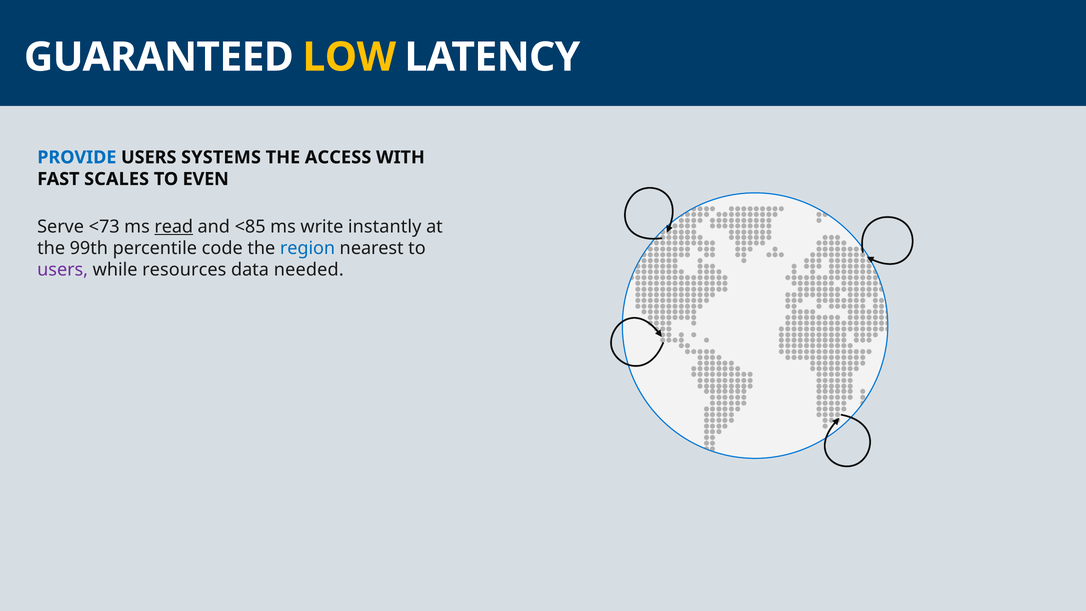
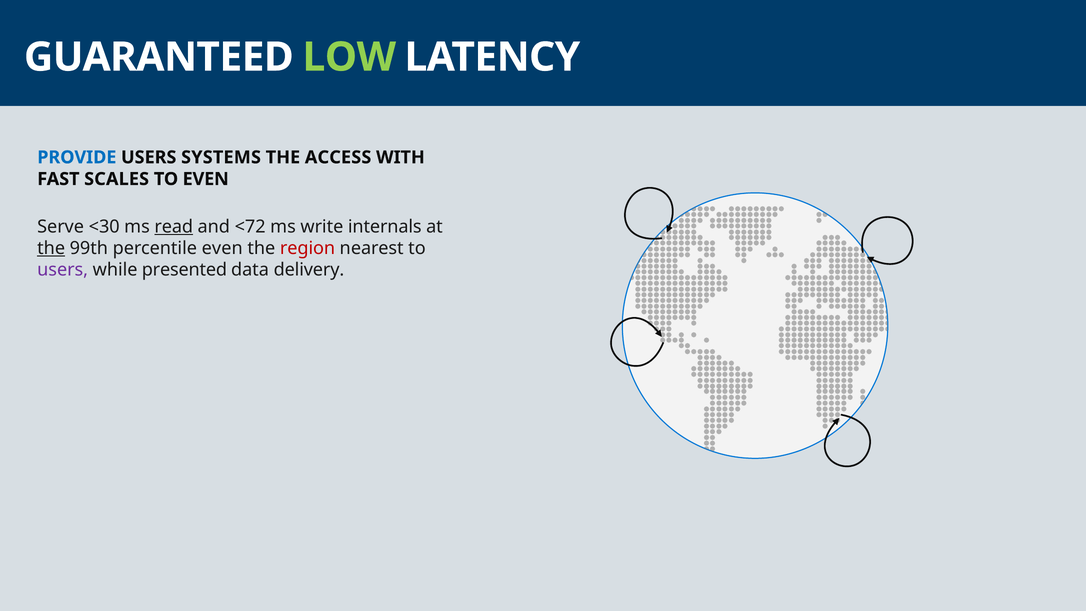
LOW colour: yellow -> light green (349, 57)
<73: <73 -> <30 (104, 227)
<85: <85 -> <72 (250, 227)
instantly: instantly -> internals (385, 227)
the underline: none -> present (51, 248)
percentile code: code -> even (222, 248)
region colour: blue -> red (308, 248)
resources: resources -> presented (184, 270)
needed: needed -> delivery (309, 270)
